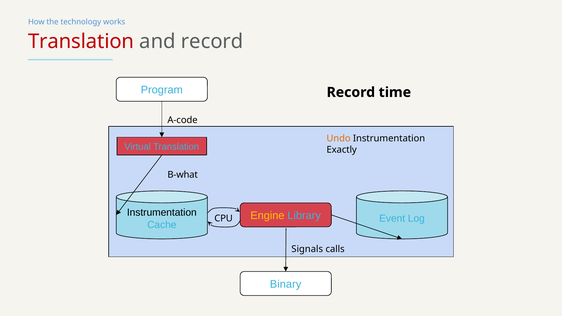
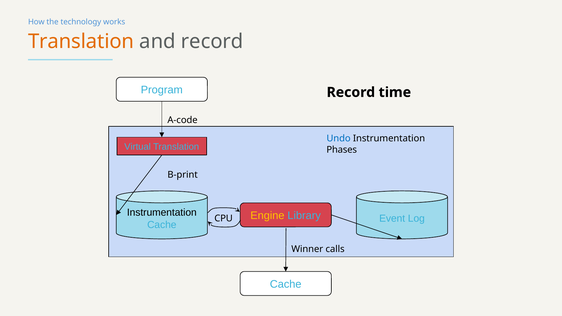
Translation colour: red -> orange (81, 42)
Undo colour: orange -> blue (339, 138)
Exactly: Exactly -> Phases (342, 150)
B-what: B-what -> B-print (183, 175)
Signals: Signals -> Winner (307, 249)
Binary: Binary -> Cache (286, 284)
